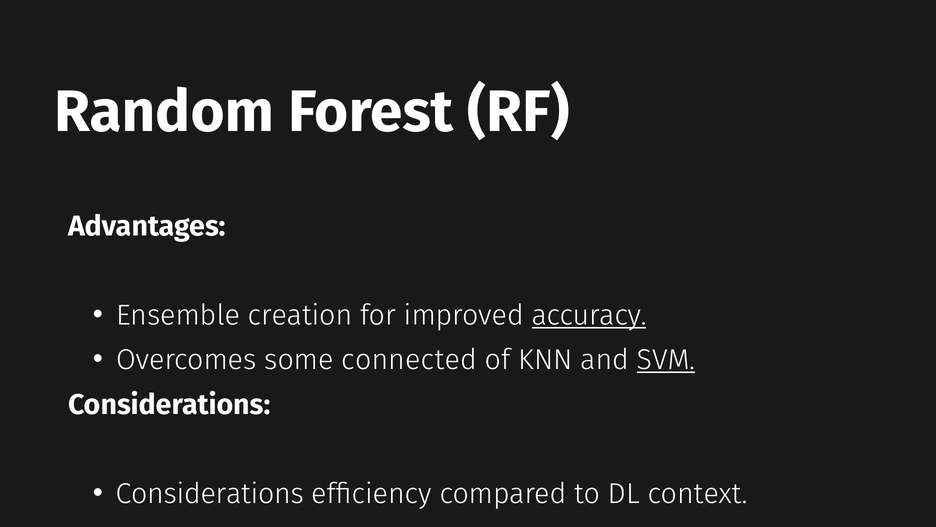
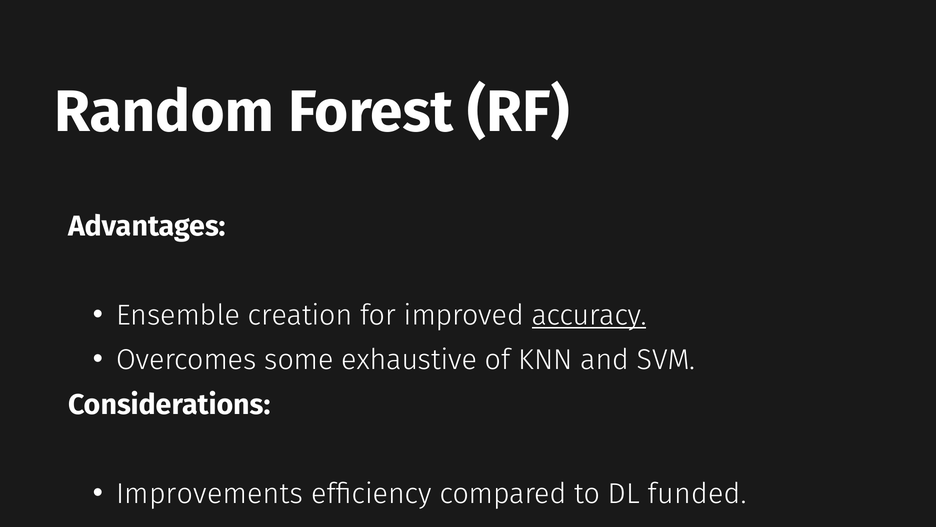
connected: connected -> exhaustive (409, 360)
SVM underline: present -> none (666, 360)
Considerations: Considerations -> Improvements (210, 493)
context: context -> funded (697, 493)
